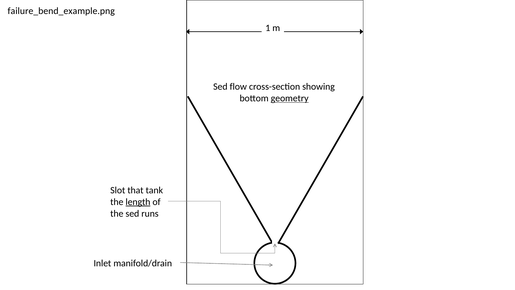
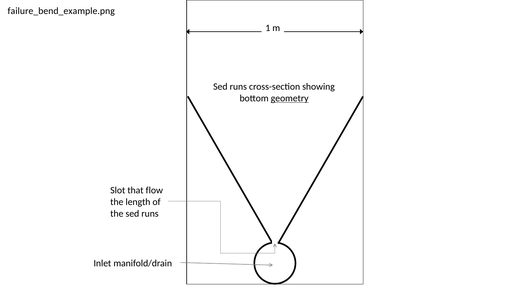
flow: flow -> runs (238, 87)
tank: tank -> flow (154, 190)
length underline: present -> none (138, 202)
